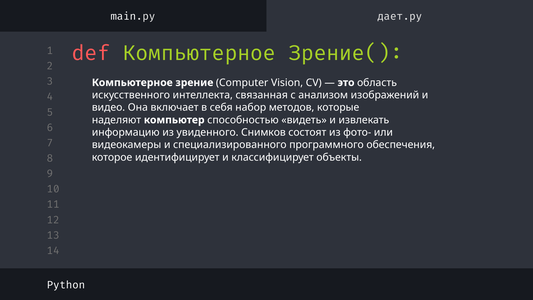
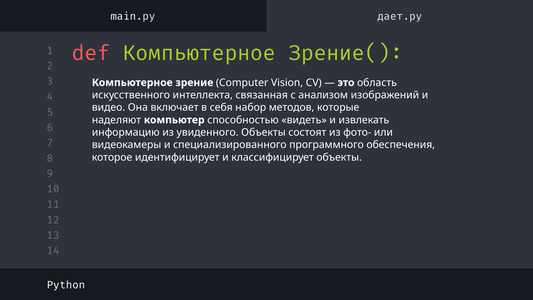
увиденного Снимков: Снимков -> Объекты (263, 132)
